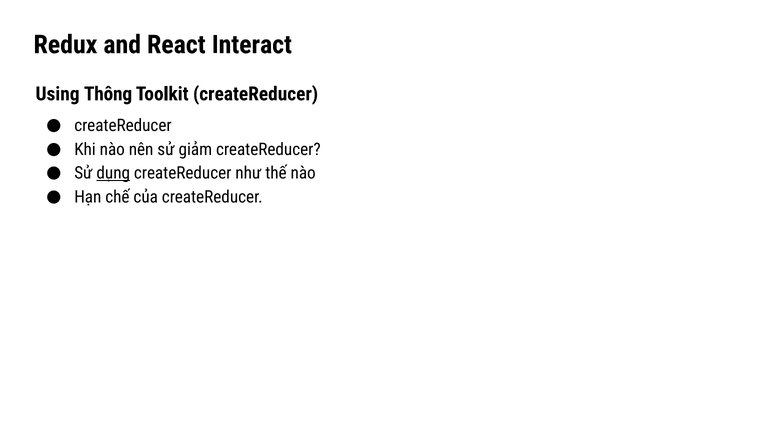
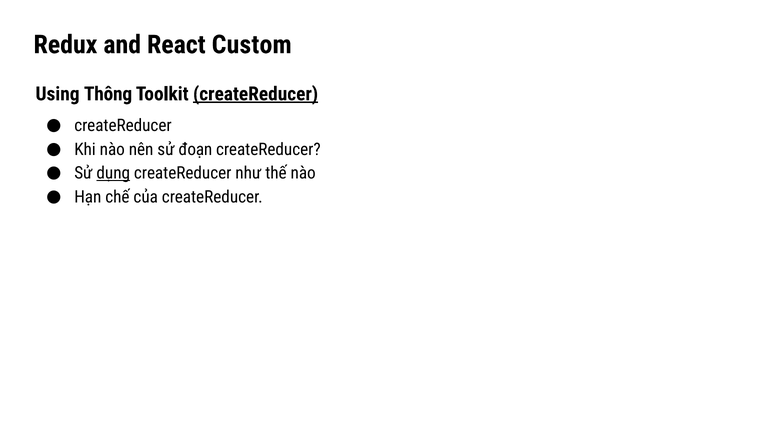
Interact: Interact -> Custom (252, 45)
createReducer underline: none -> present (256, 94)
giảm: giảm -> đoạn (195, 149)
